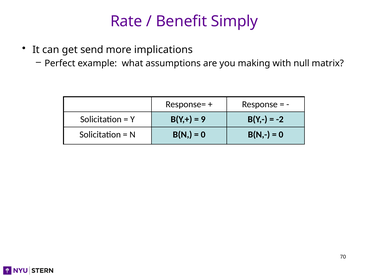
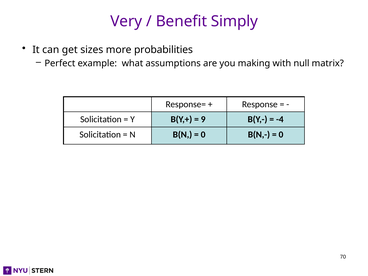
Rate: Rate -> Very (126, 21)
send: send -> sizes (92, 50)
implications: implications -> probabilities (164, 50)
-2: -2 -> -4 (280, 119)
